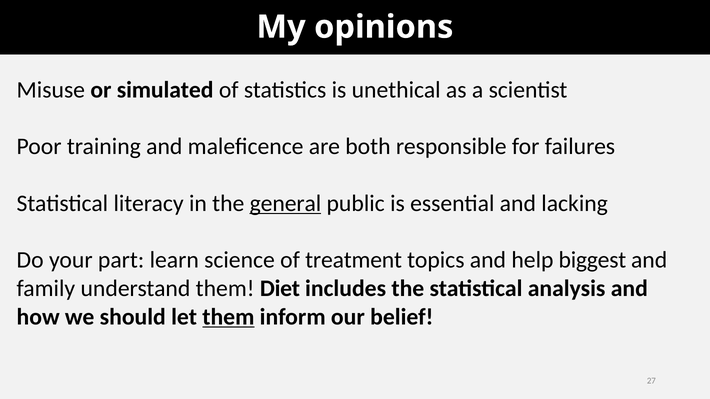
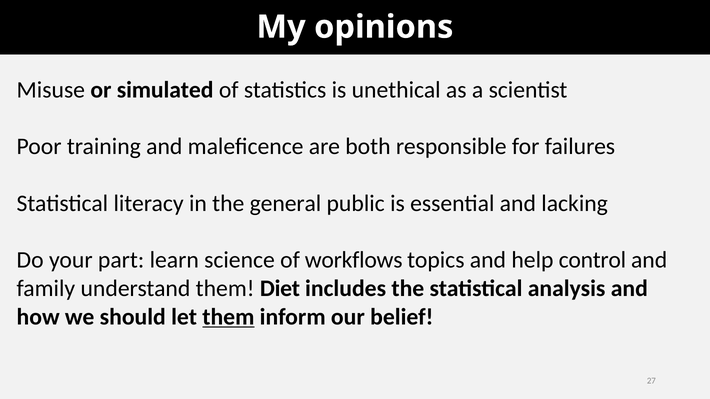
general underline: present -> none (285, 203)
treatment: treatment -> workflows (354, 260)
biggest: biggest -> control (592, 260)
